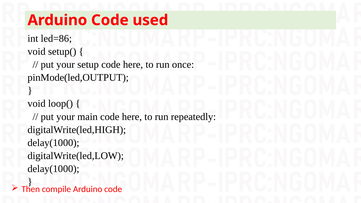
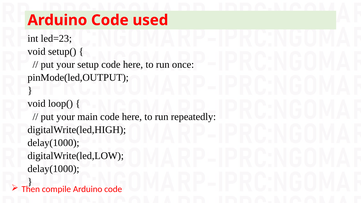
led=86: led=86 -> led=23 (56, 38)
